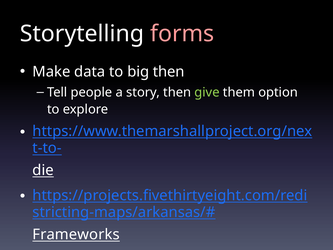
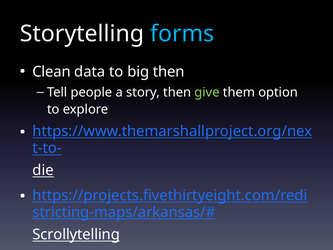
forms colour: pink -> light blue (182, 34)
Make: Make -> Clean (51, 72)
Frameworks: Frameworks -> Scrollytelling (76, 234)
